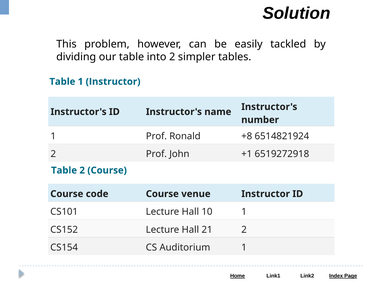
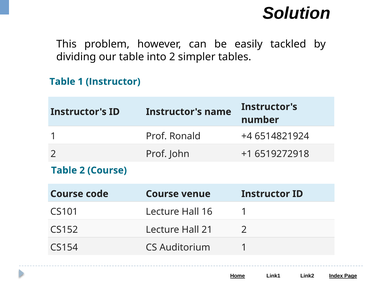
+8: +8 -> +4 (247, 136)
10: 10 -> 16 (207, 211)
